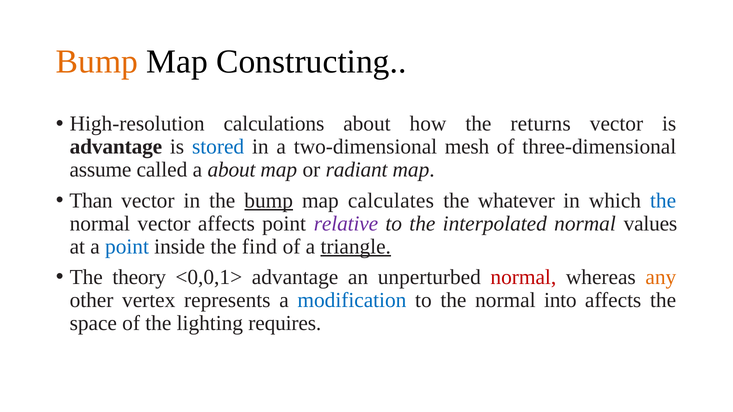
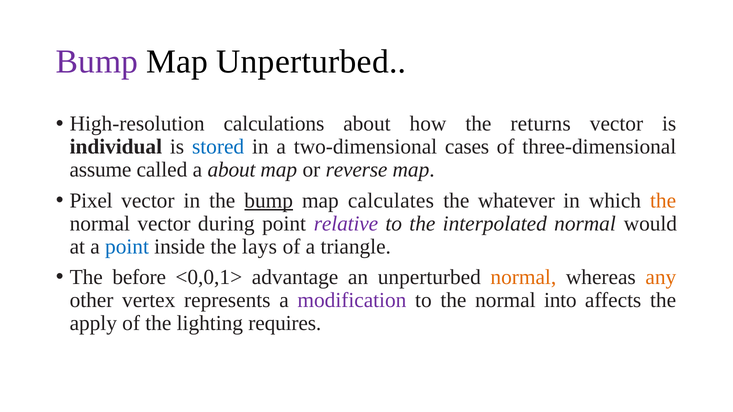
Bump colour: orange -> purple (97, 62)
Map Constructing: Constructing -> Unperturbed (311, 62)
advantage: advantage -> individual (116, 147)
mesh: mesh -> cases (467, 147)
radiant: radiant -> reverse (357, 170)
Than: Than -> Pixel (91, 201)
the colour: blue -> orange (663, 201)
vector affects: affects -> during (226, 224)
values: values -> would (650, 224)
find: find -> lays (259, 247)
triangle underline: present -> none (356, 247)
theory: theory -> before (139, 277)
normal colour: red -> orange (523, 277)
modification colour: blue -> purple (352, 301)
space: space -> apply (93, 324)
